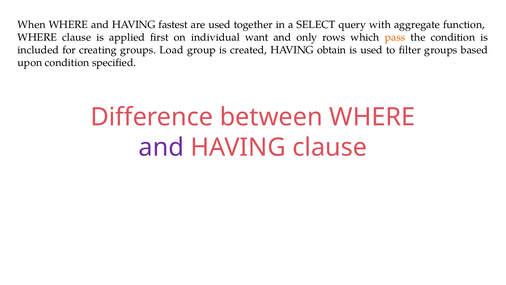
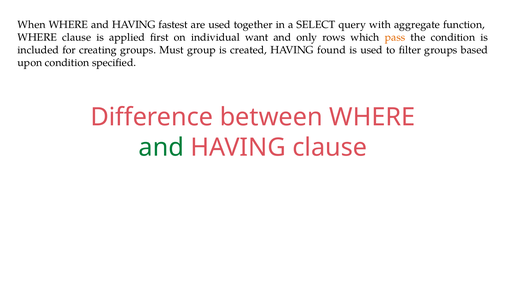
Load: Load -> Must (172, 50)
obtain: obtain -> found (331, 50)
and colour: purple -> green (161, 147)
